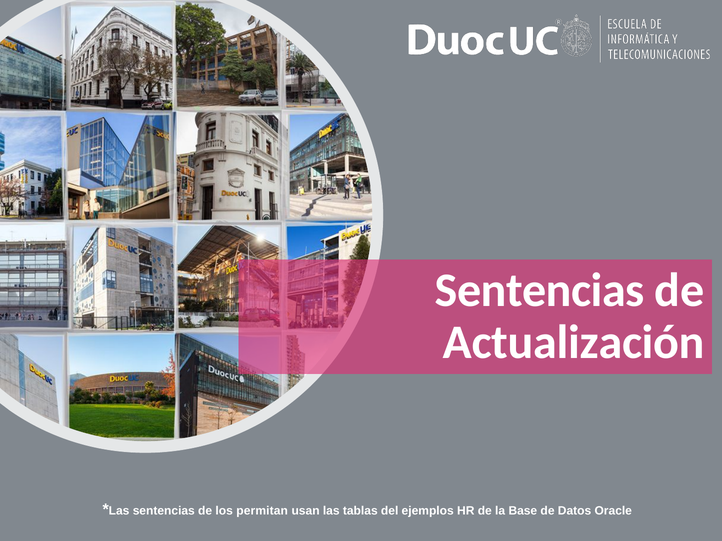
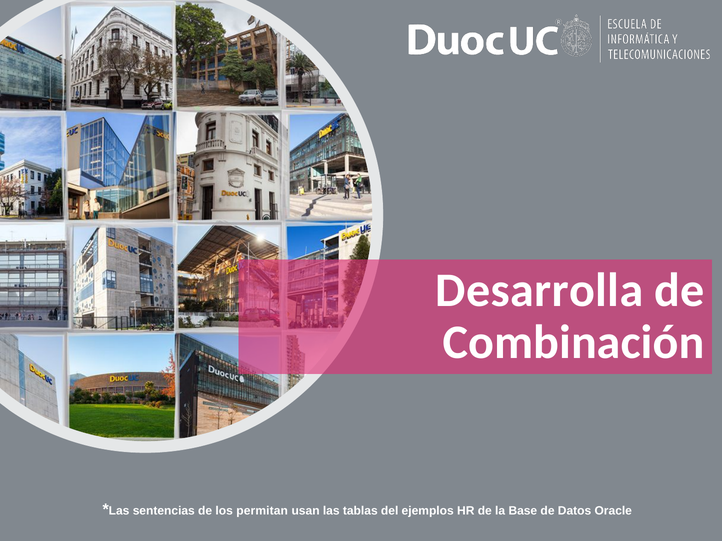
Sentencias: Sentencias -> Desarrolla (539, 291)
Actualización: Actualización -> Combinación (574, 343)
